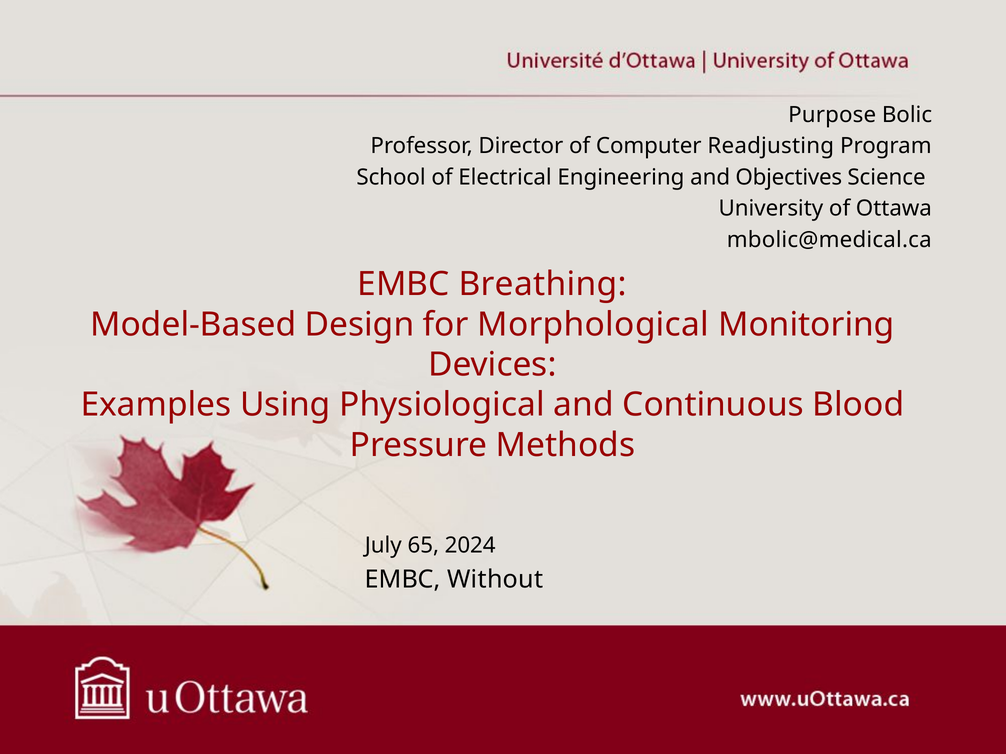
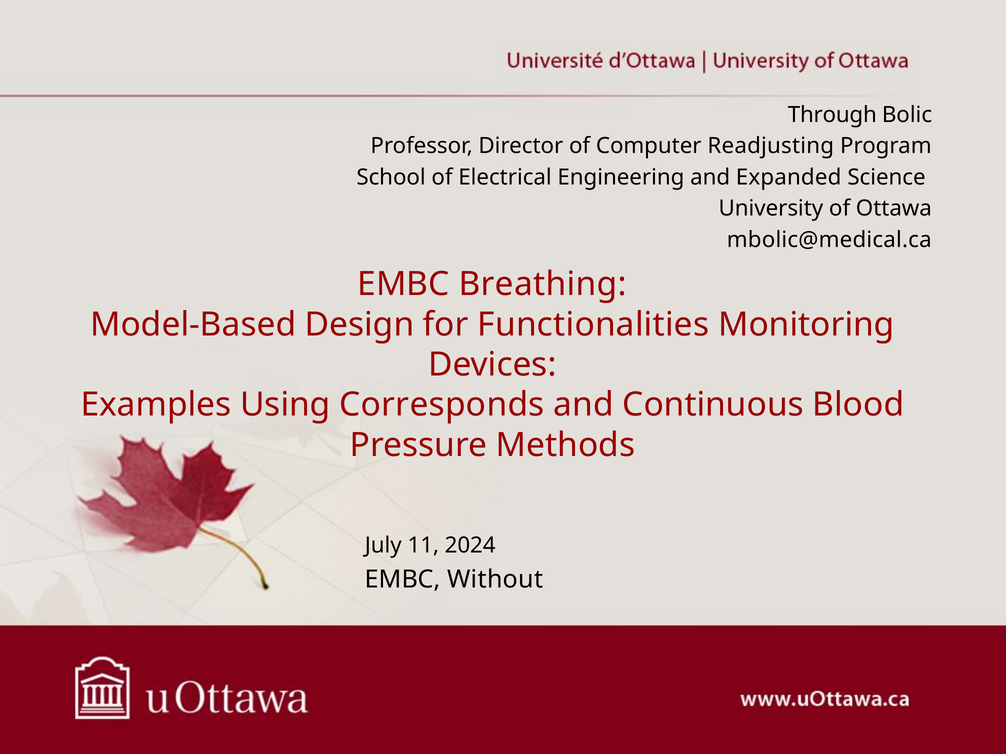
Purpose: Purpose -> Through (832, 115)
Objectives: Objectives -> Expanded (789, 177)
Morphological: Morphological -> Functionalities (593, 325)
Physiological: Physiological -> Corresponds (442, 405)
65: 65 -> 11 (423, 546)
